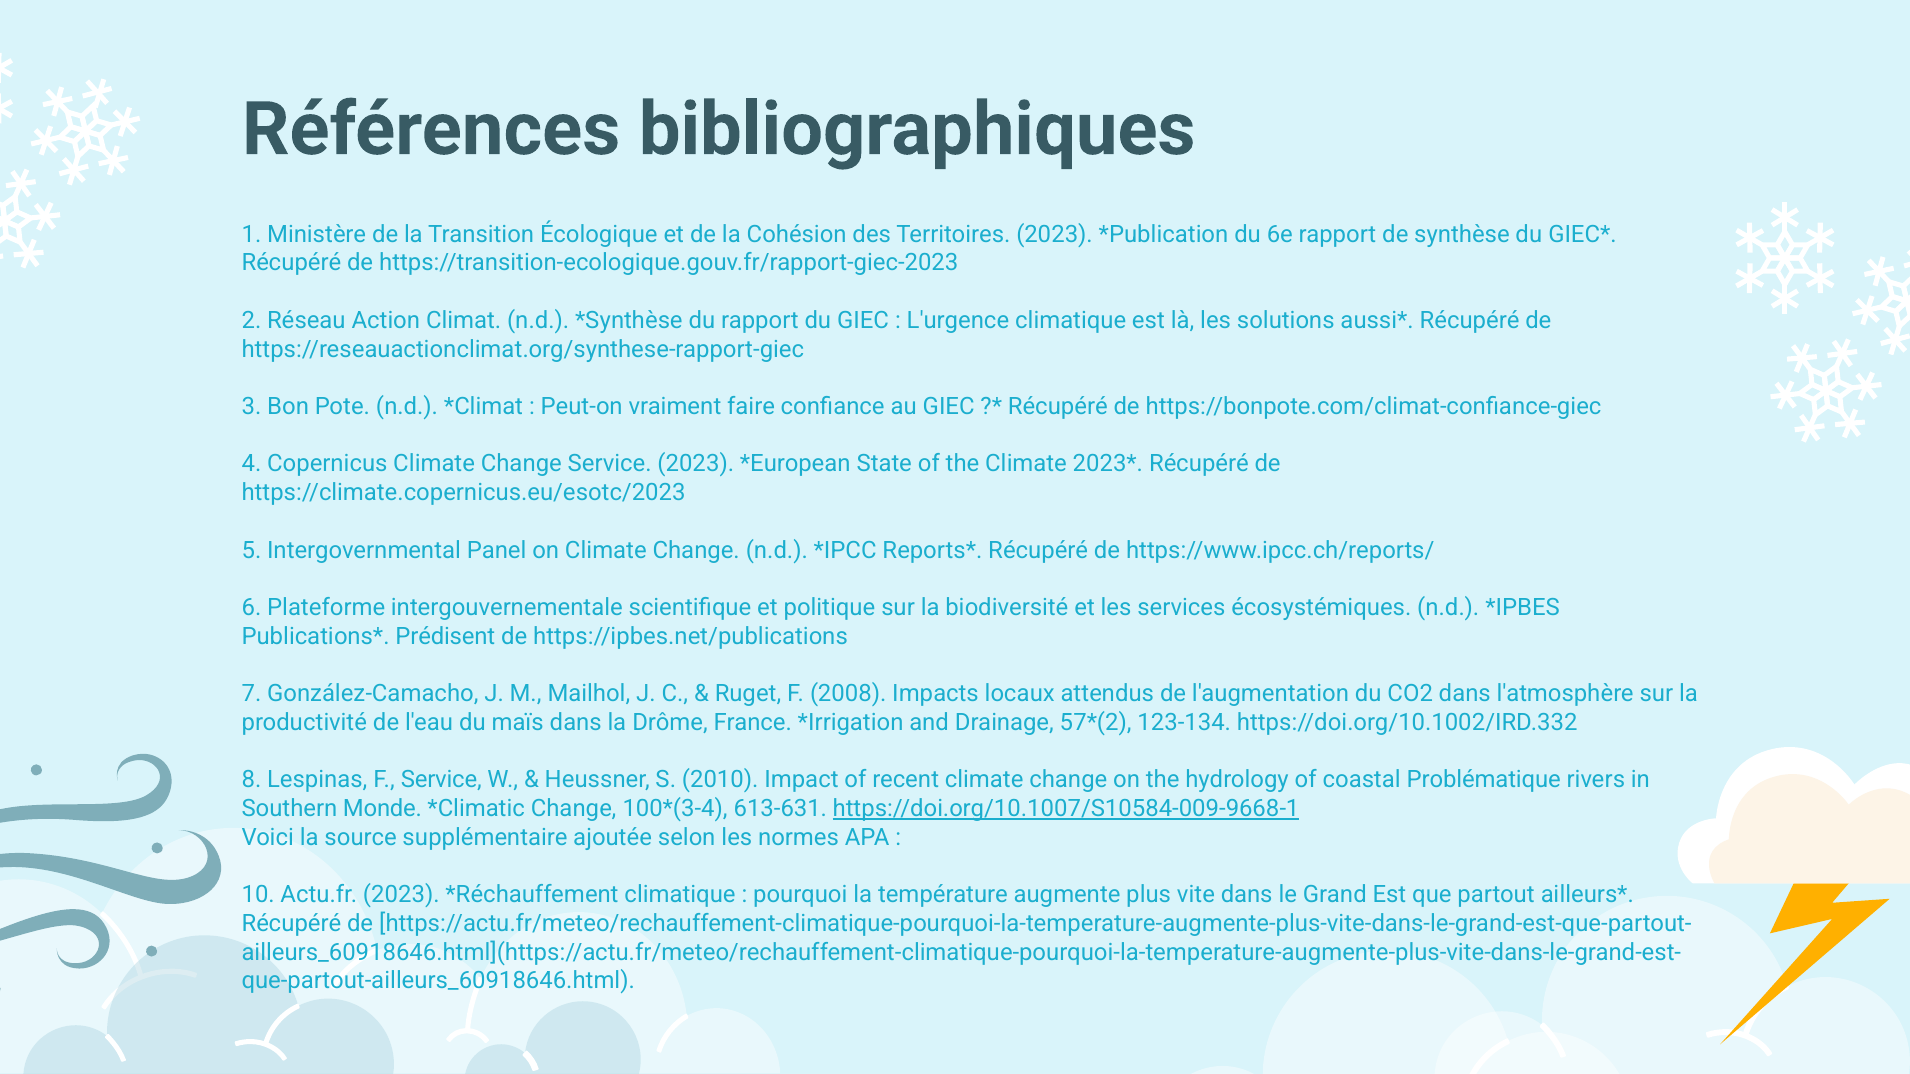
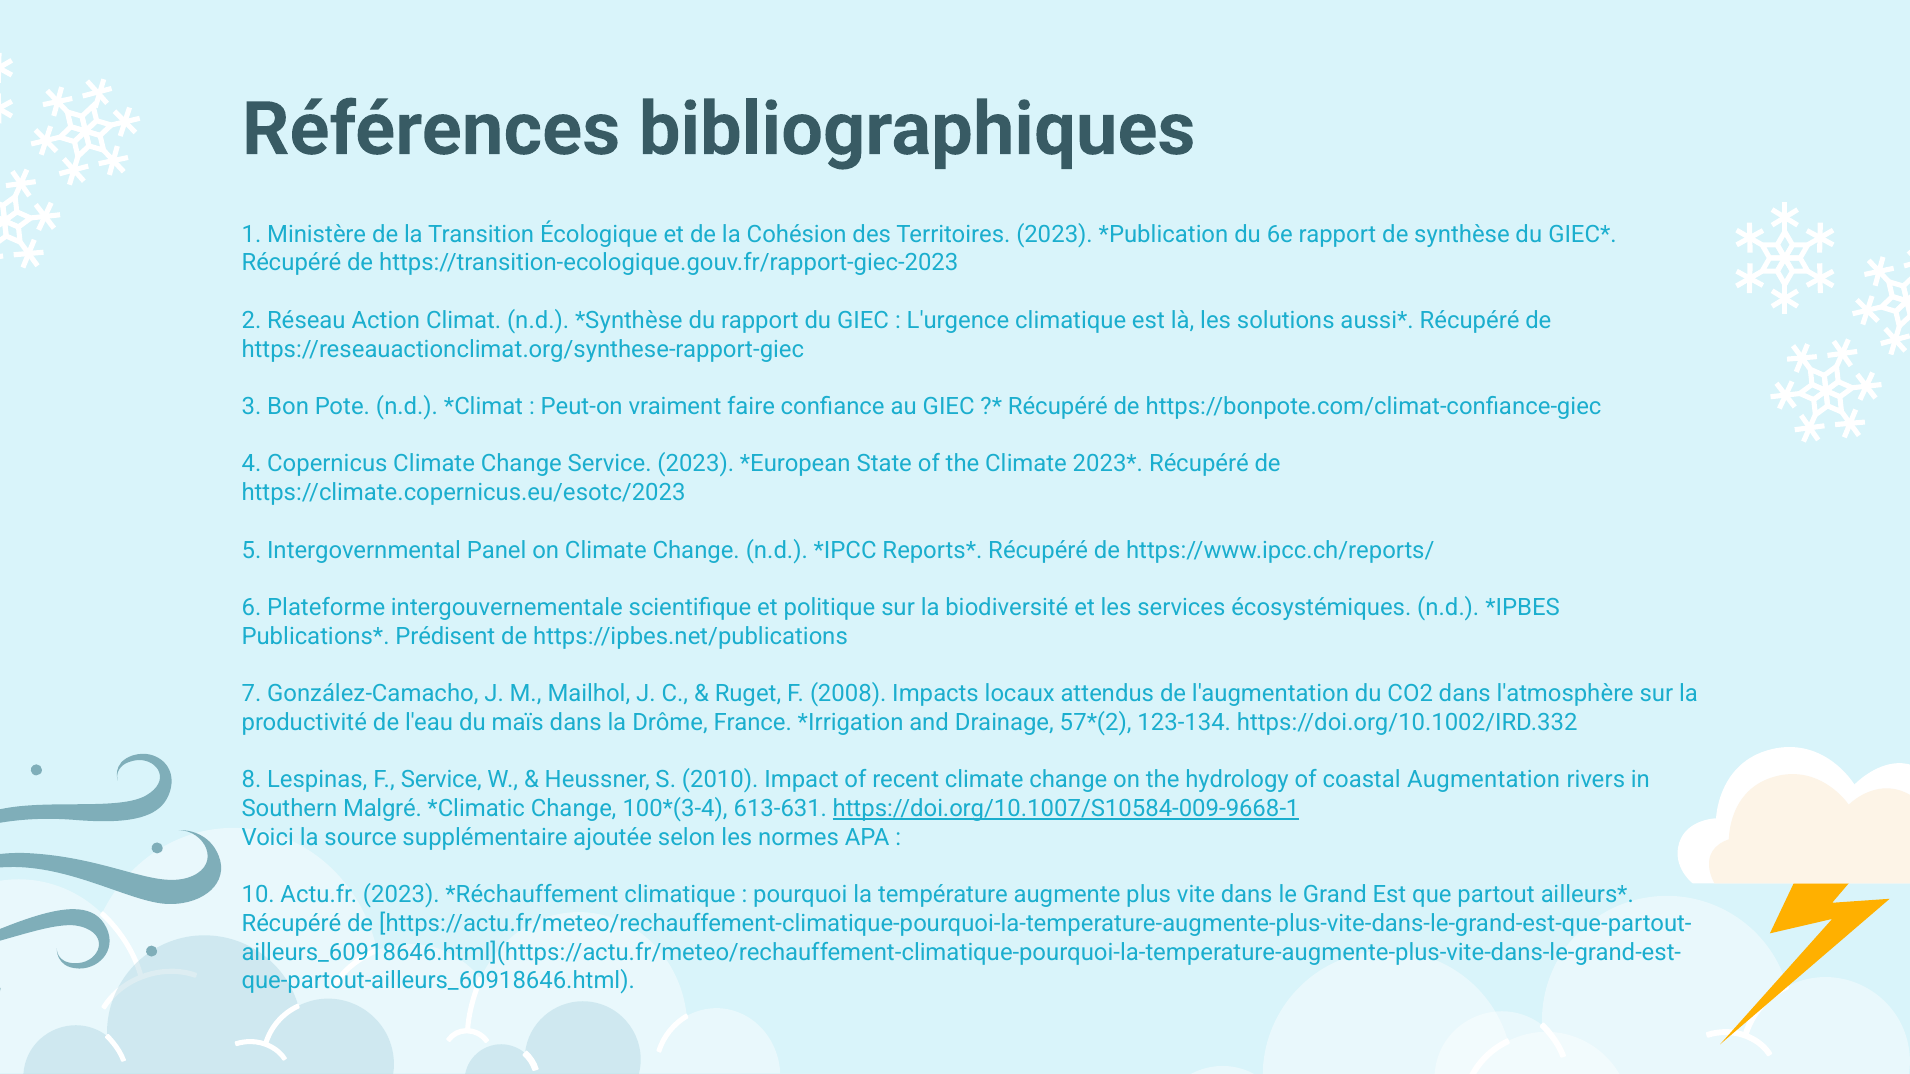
Problématique: Problématique -> Augmentation (1484, 780)
Monde: Monde -> Malgré (382, 809)
